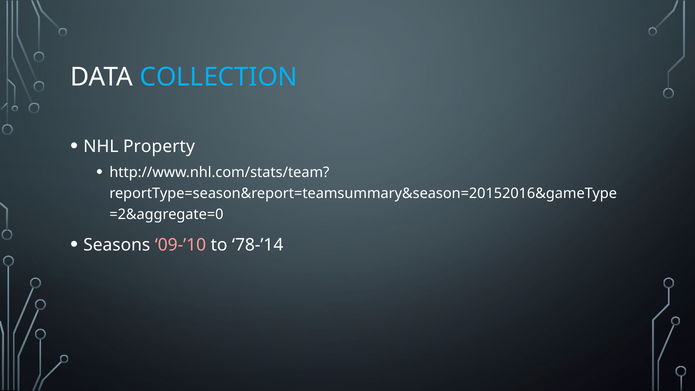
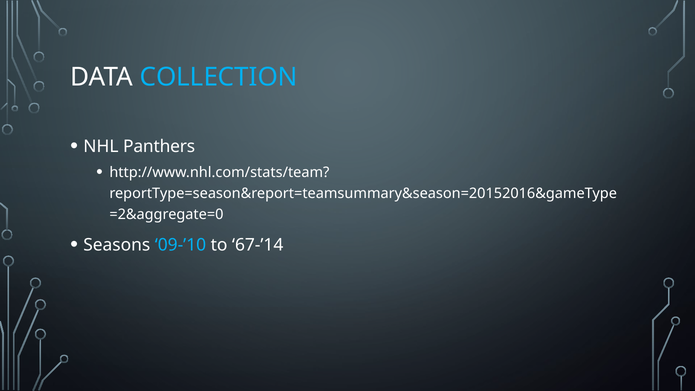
Property: Property -> Panthers (159, 147)
09-’10 colour: pink -> light blue (180, 245)
78-’14: 78-’14 -> 67-’14 (258, 245)
